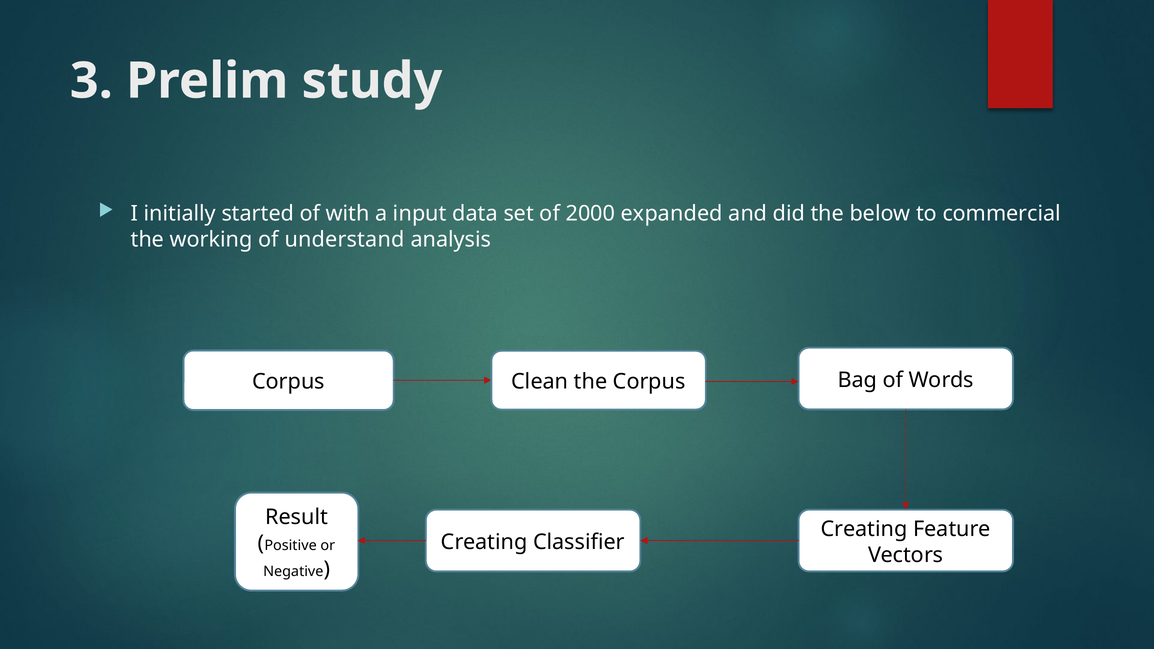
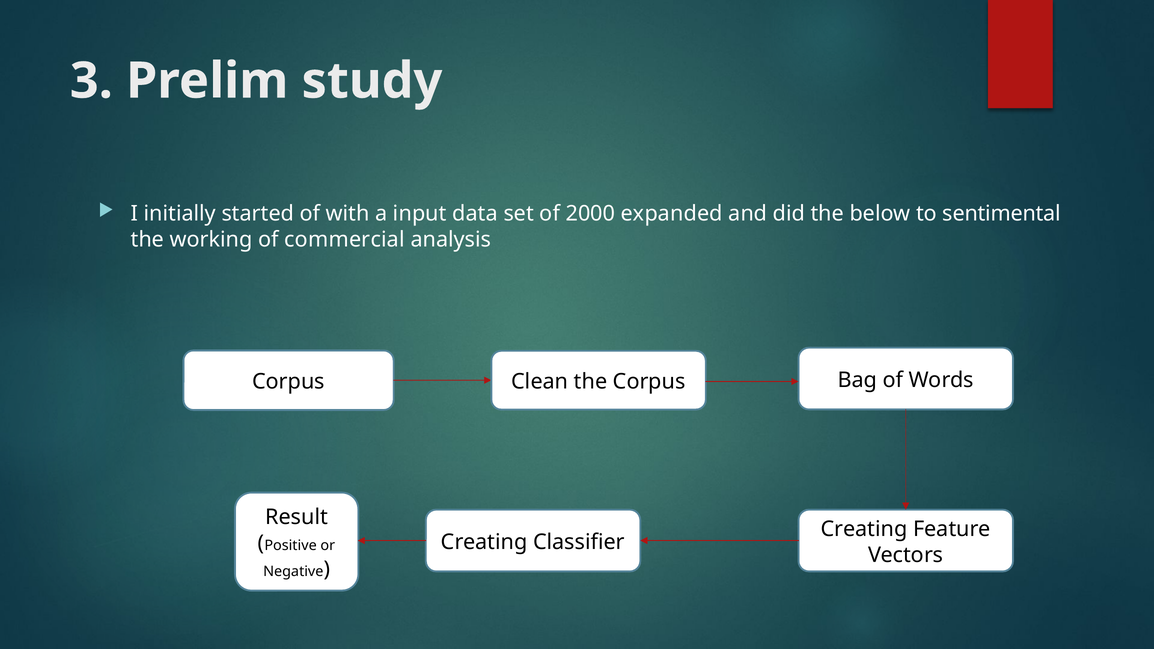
commercial: commercial -> sentimental (1002, 214)
understand: understand -> commercial (345, 240)
